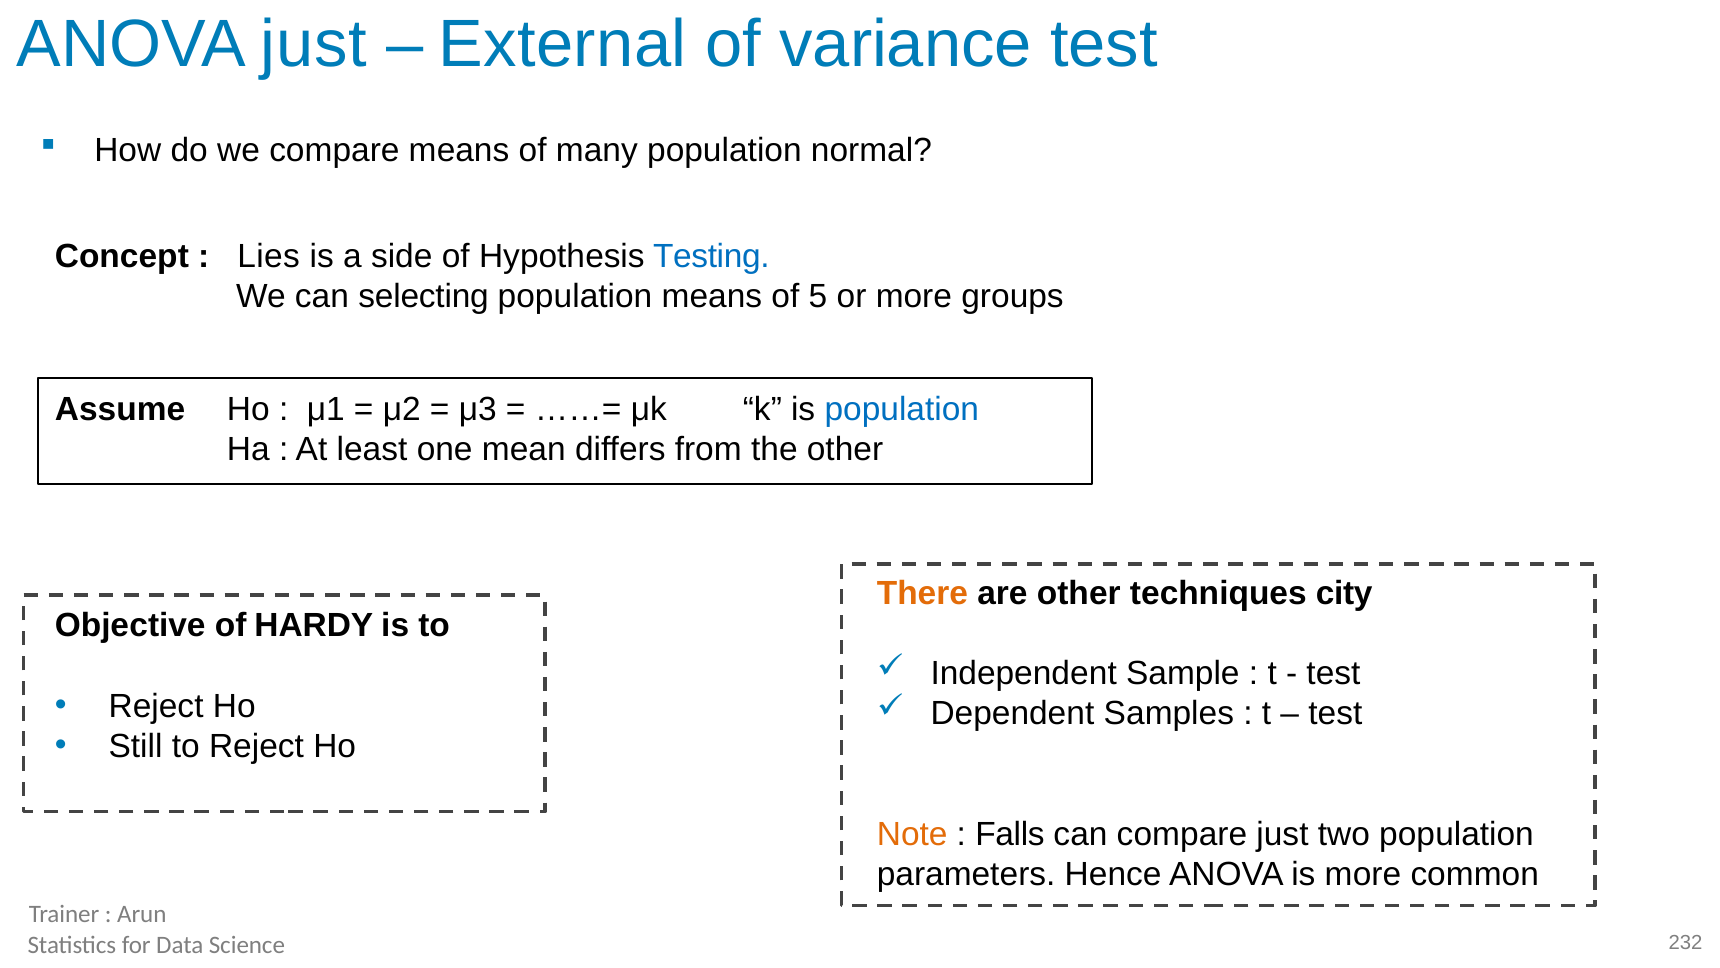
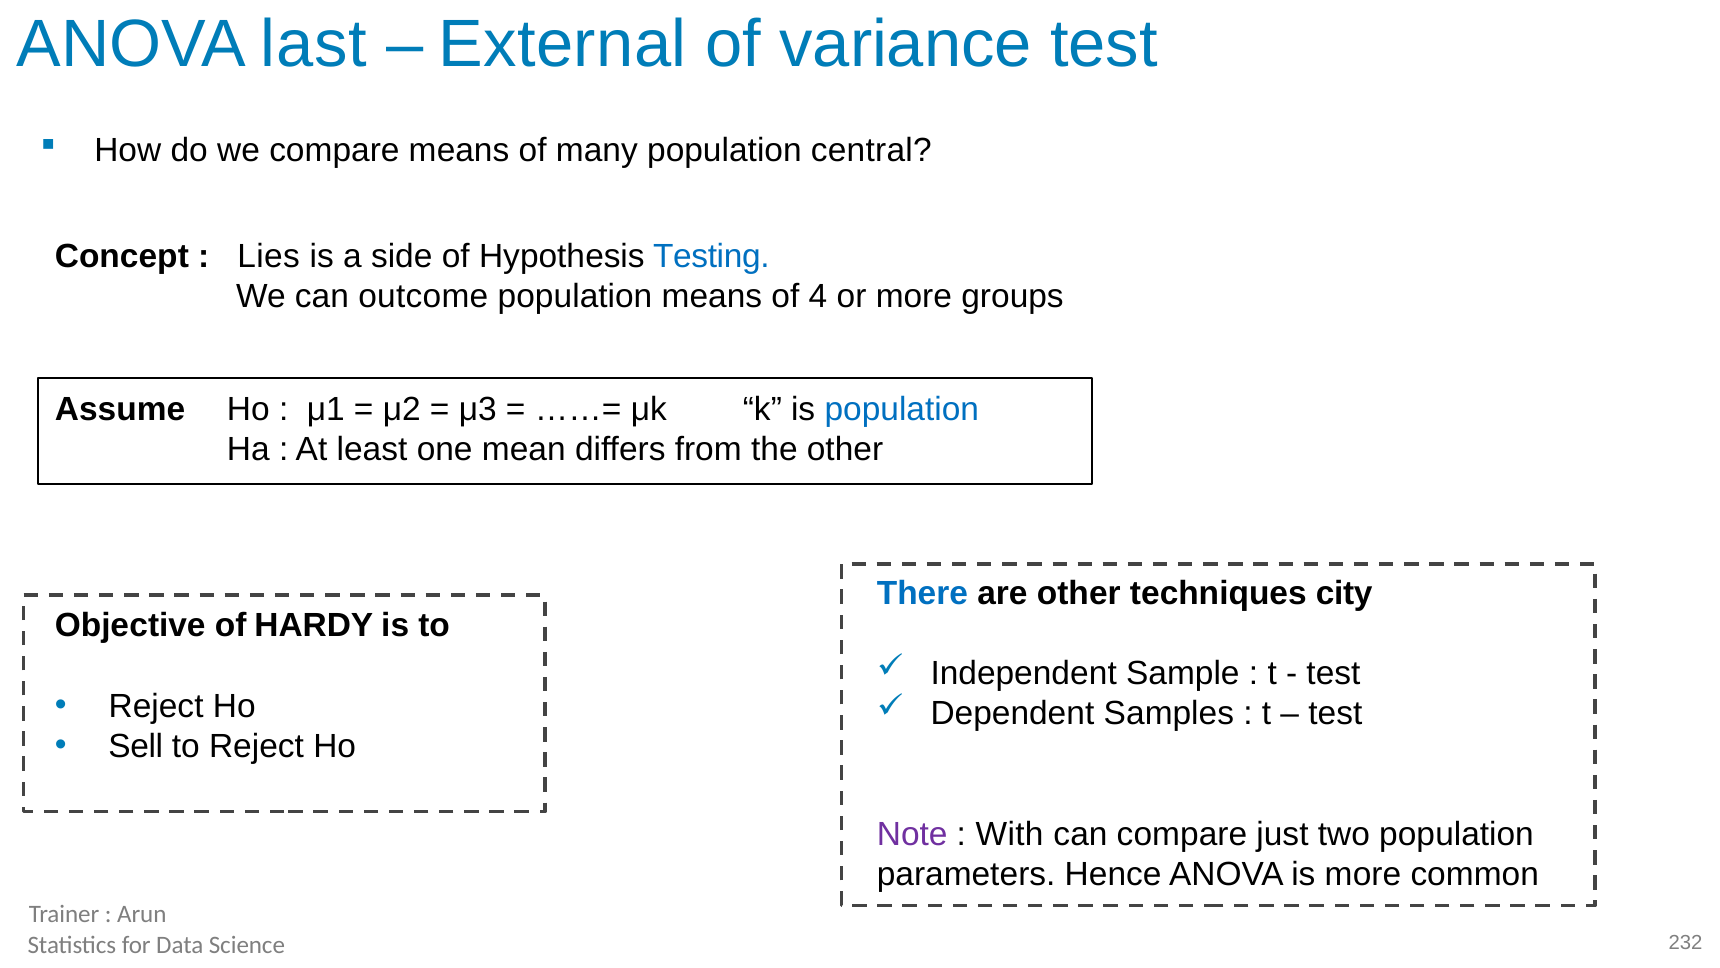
ANOVA just: just -> last (314, 44)
normal: normal -> central (871, 151)
selecting: selecting -> outcome (423, 297)
5: 5 -> 4 (818, 297)
There colour: orange -> blue (922, 593)
Still: Still -> Sell (136, 746)
Note colour: orange -> purple (912, 834)
Falls: Falls -> With (1010, 834)
